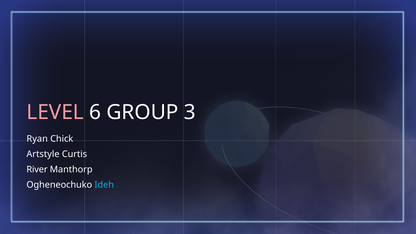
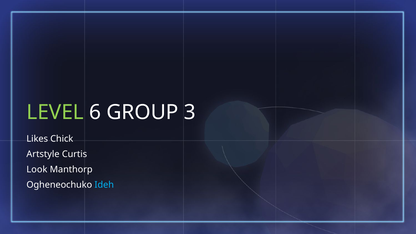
LEVEL colour: pink -> light green (55, 112)
Ryan: Ryan -> Likes (37, 139)
River: River -> Look (37, 169)
